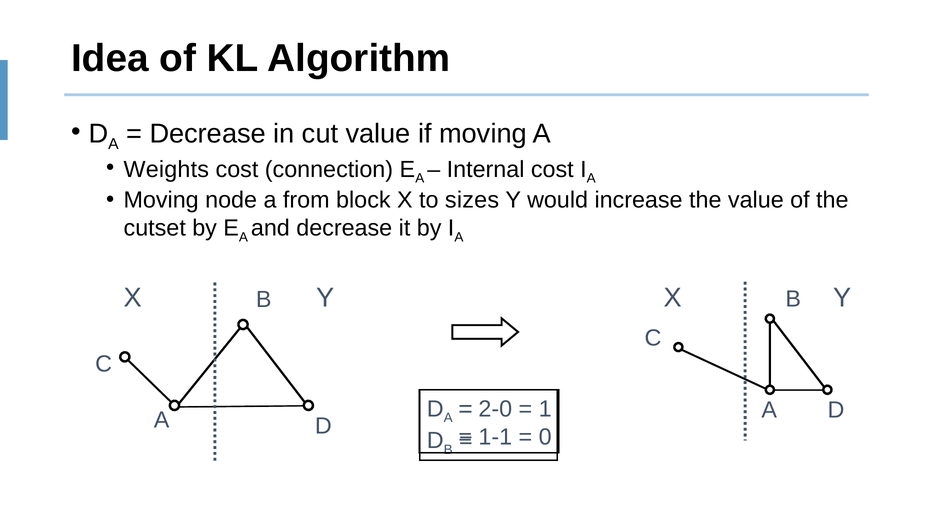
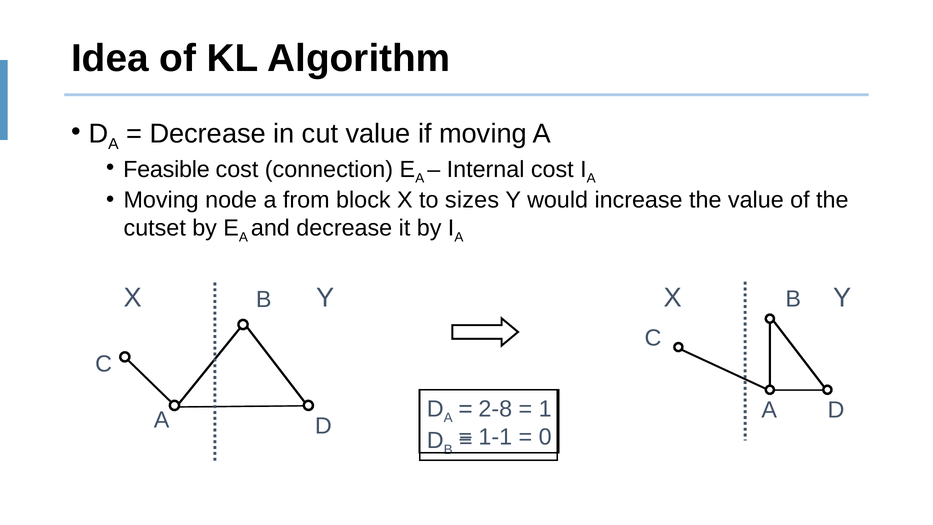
Weights: Weights -> Feasible (166, 169)
2-0: 2-0 -> 2-8 (495, 409)
